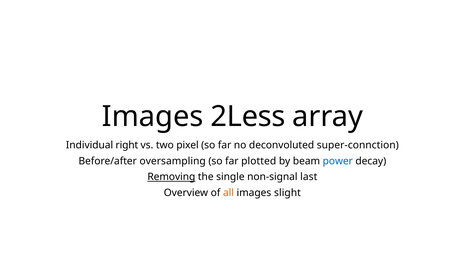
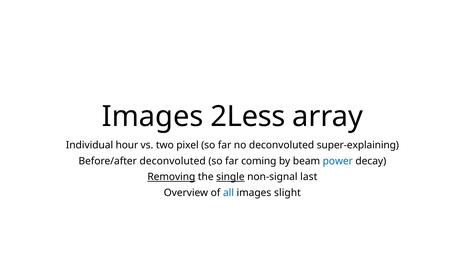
right: right -> hour (127, 145)
super-connction: super-connction -> super-explaining (358, 145)
Before/after oversampling: oversampling -> deconvoluted (173, 161)
plotted: plotted -> coming (259, 161)
single underline: none -> present (230, 177)
all colour: orange -> blue (228, 192)
